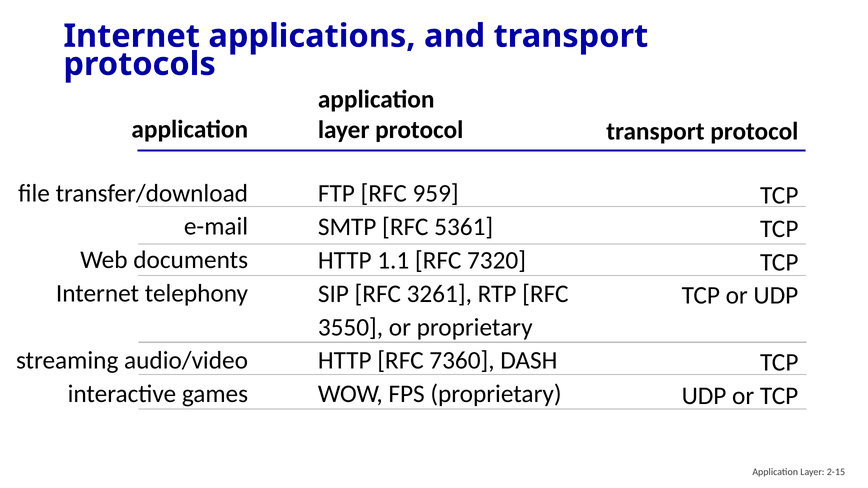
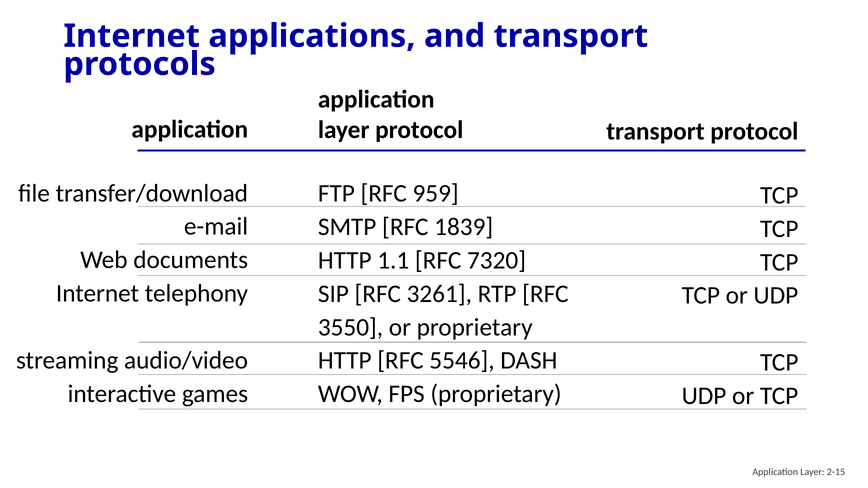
5361: 5361 -> 1839 (464, 227)
7360: 7360 -> 5546 (462, 361)
